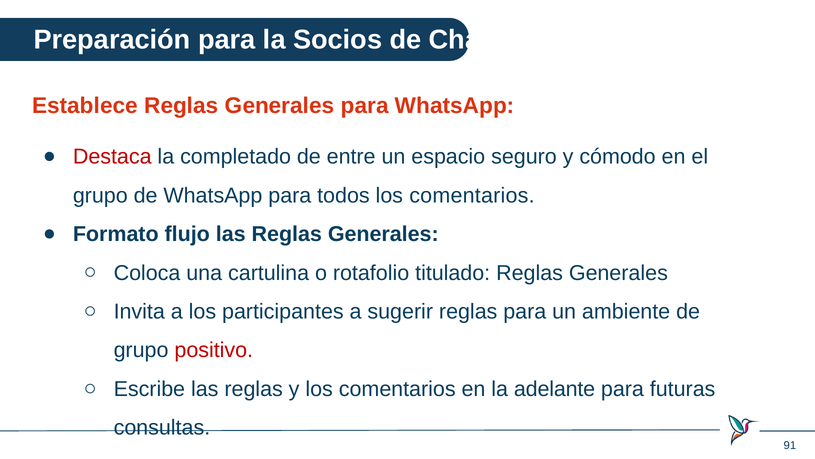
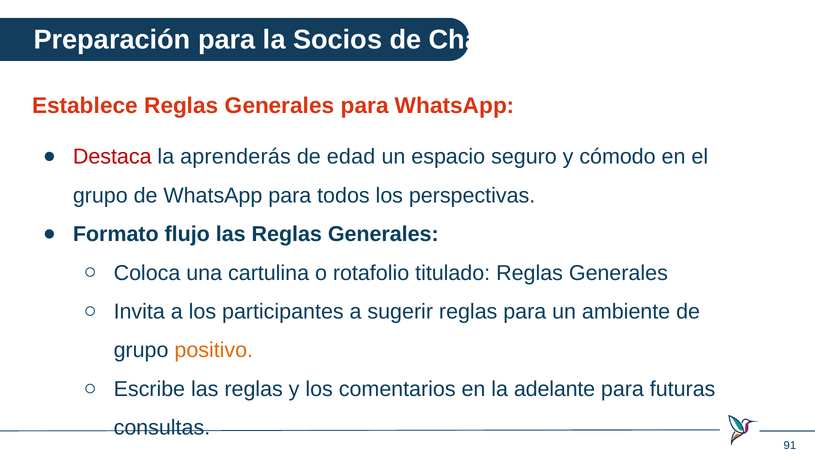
completado: completado -> aprenderás (235, 156)
entre: entre -> edad (351, 156)
todos los comentarios: comentarios -> perspectivas (472, 195)
positivo colour: red -> orange (214, 350)
